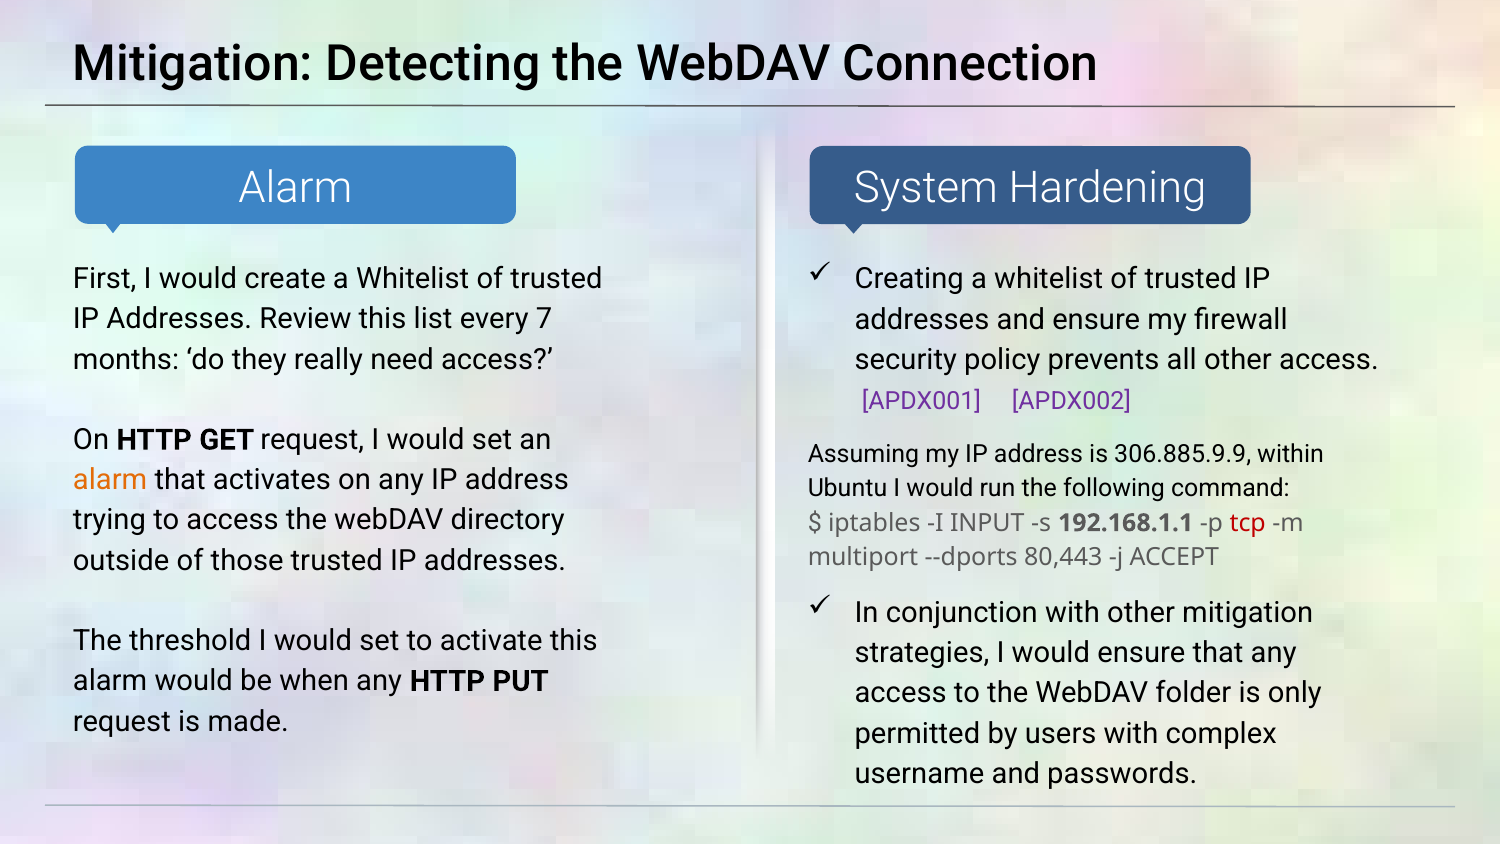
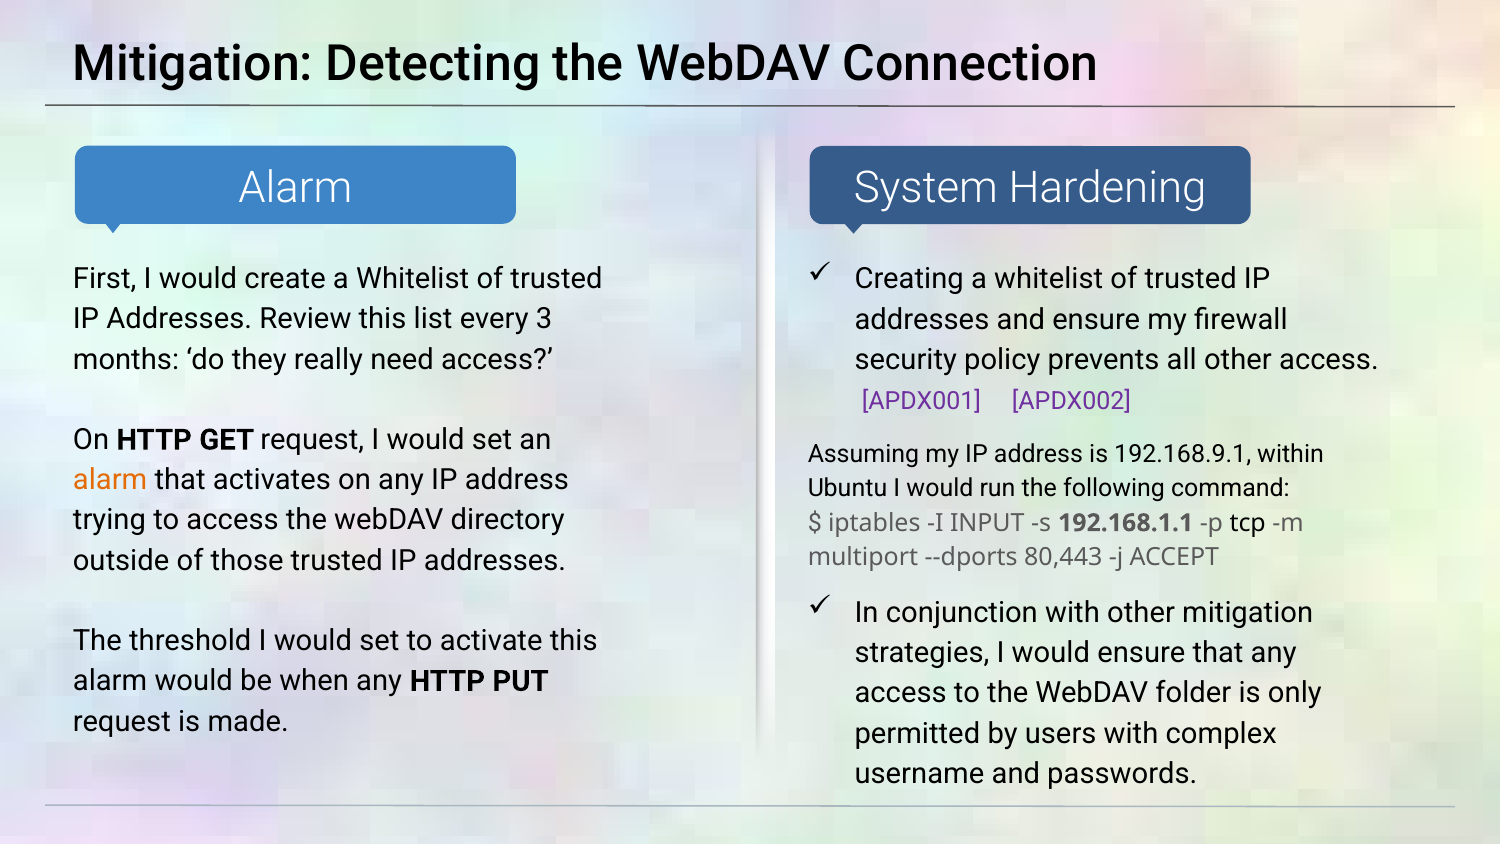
7: 7 -> 3 (544, 319)
306.885.9.9: 306.885.9.9 -> 192.168.9.1 (1183, 454)
tcp colour: red -> black (1248, 523)
